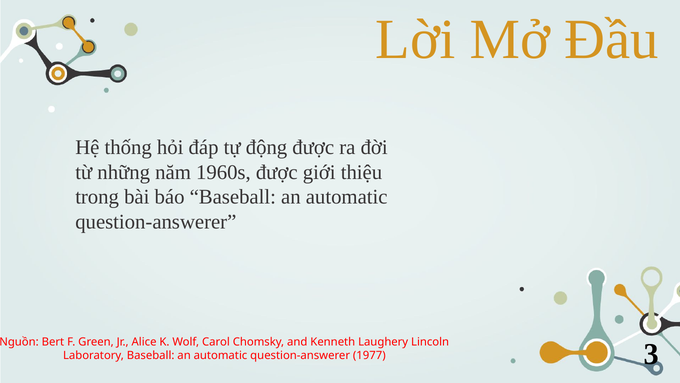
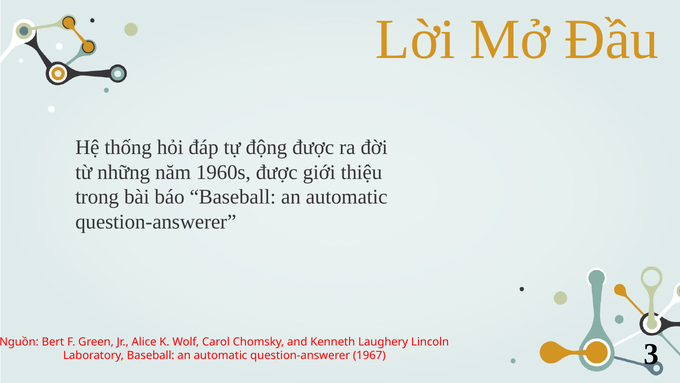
1977: 1977 -> 1967 (369, 355)
